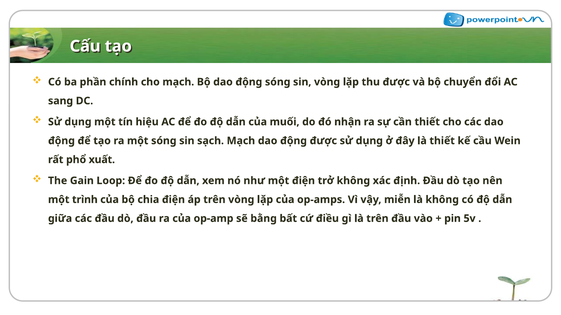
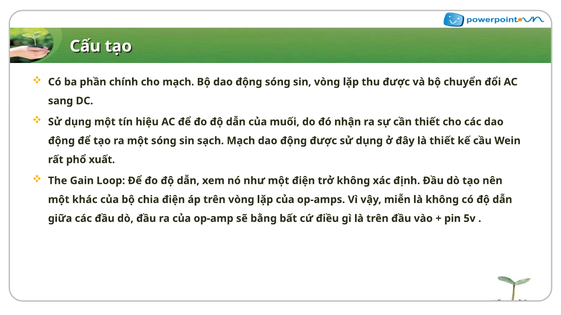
trình: trình -> khác (85, 200)
